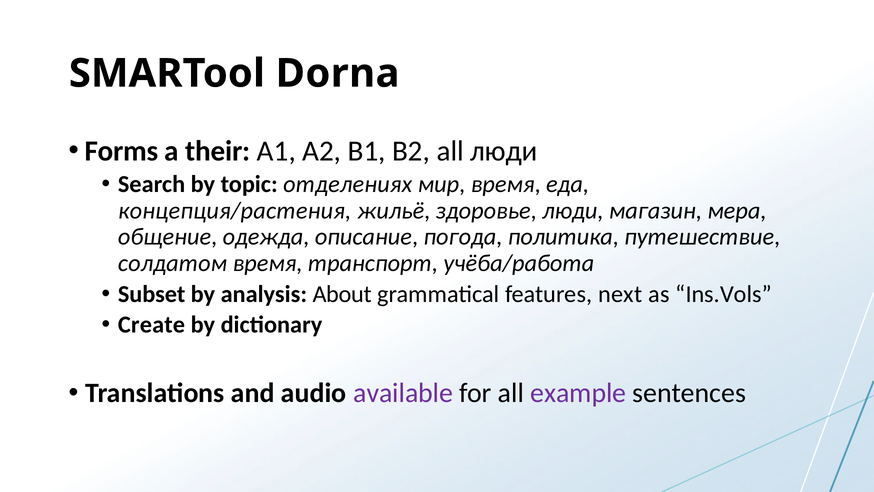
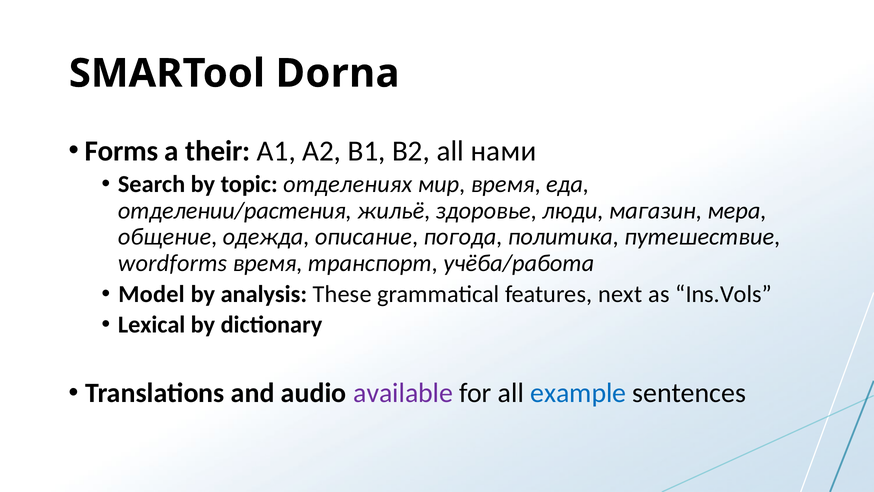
all люди: люди -> нами (503, 151)
концепция/растения: концепция/растения -> отделении/растения (235, 210)
солдатом: солдатом -> wordforms (173, 263)
Subset: Subset -> Model (151, 294)
About: About -> These (342, 294)
Create: Create -> Lexical (152, 325)
example colour: purple -> blue (578, 393)
